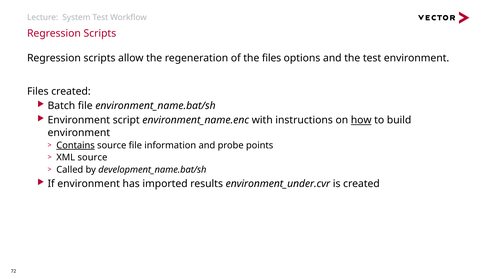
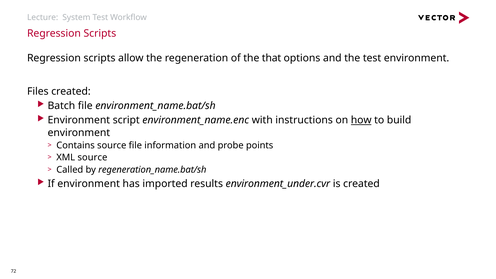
the files: files -> that (272, 58)
Contains underline: present -> none (76, 145)
development_name.bat/sh: development_name.bat/sh -> regeneration_name.bat/sh (152, 170)
